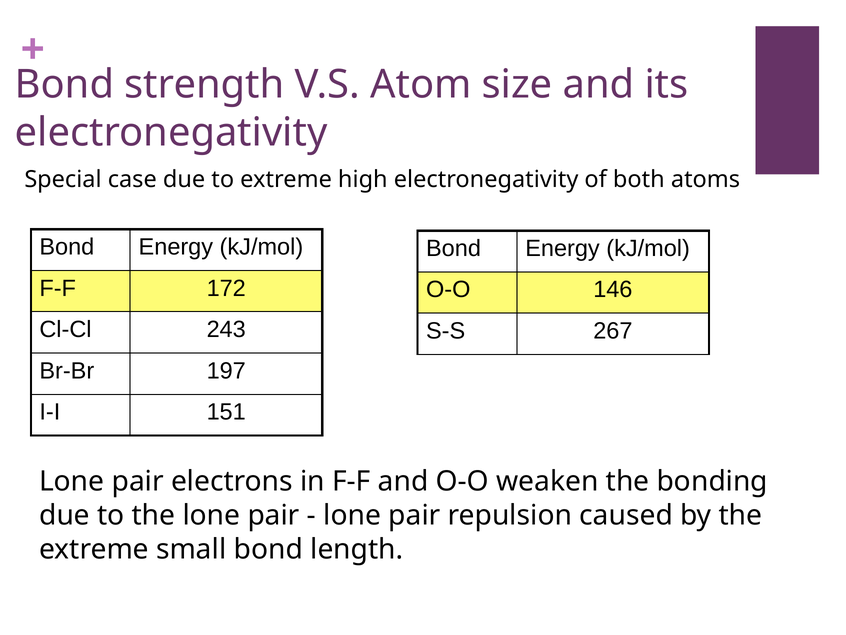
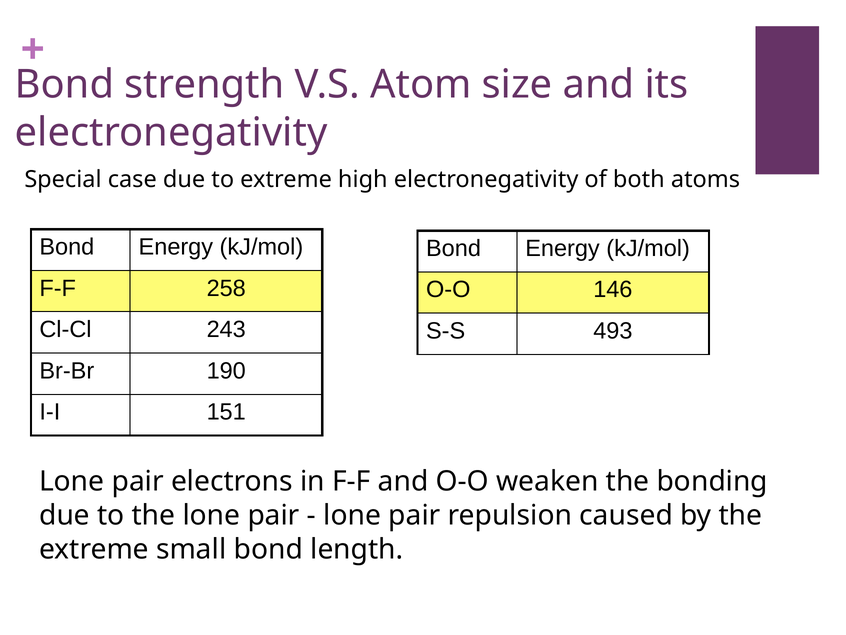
172: 172 -> 258 (226, 288)
267: 267 -> 493 (613, 331)
197: 197 -> 190 (226, 370)
